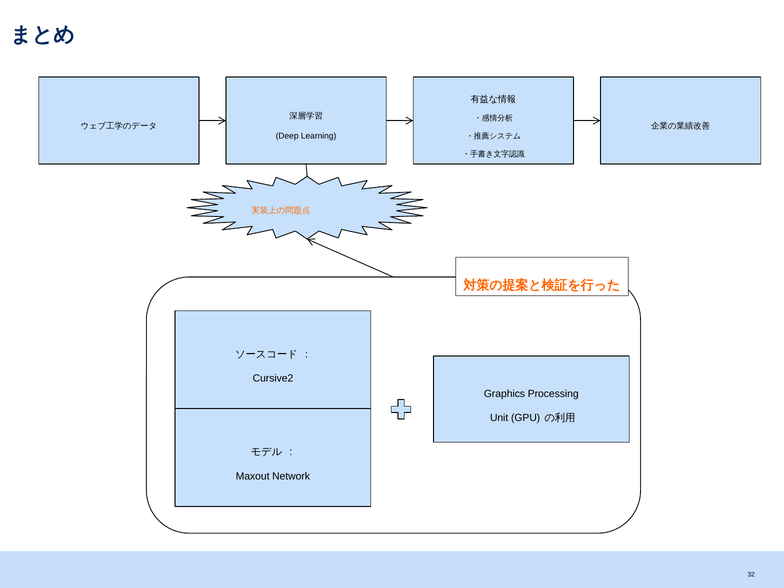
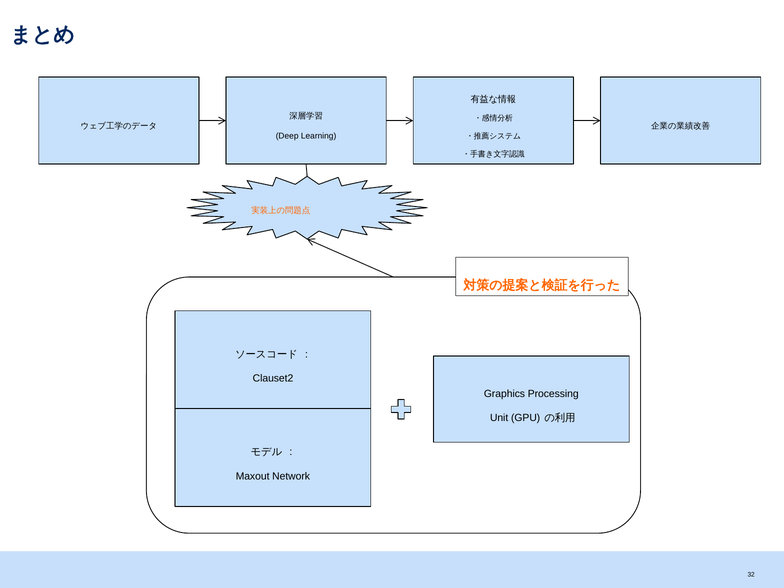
Cursive2: Cursive2 -> Clauset2 (273, 379)
